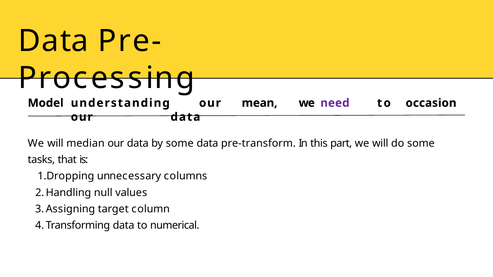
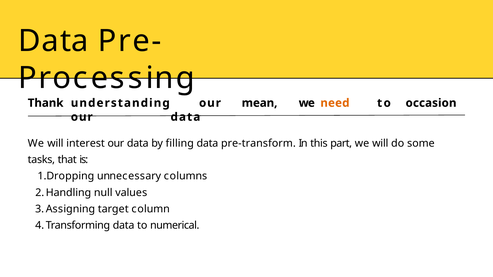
Model: Model -> Thank (46, 103)
need colour: purple -> orange (335, 103)
median: median -> interest (86, 143)
by some: some -> filling (180, 143)
